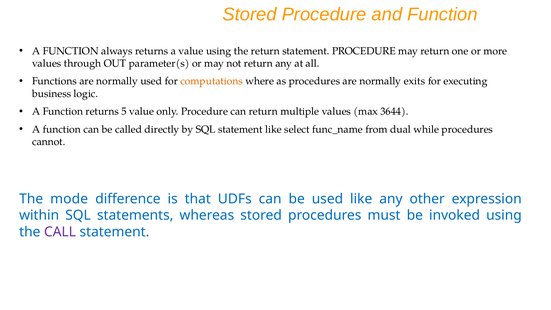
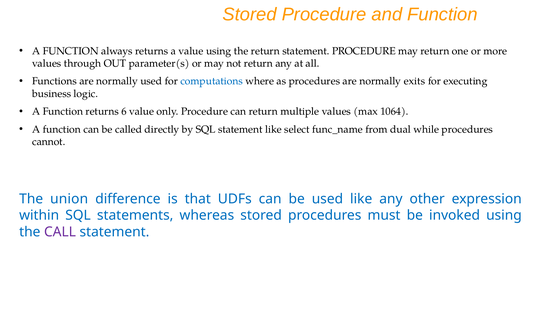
computations colour: orange -> blue (212, 81)
5: 5 -> 6 (124, 112)
3644: 3644 -> 1064 (394, 112)
mode: mode -> union (69, 199)
